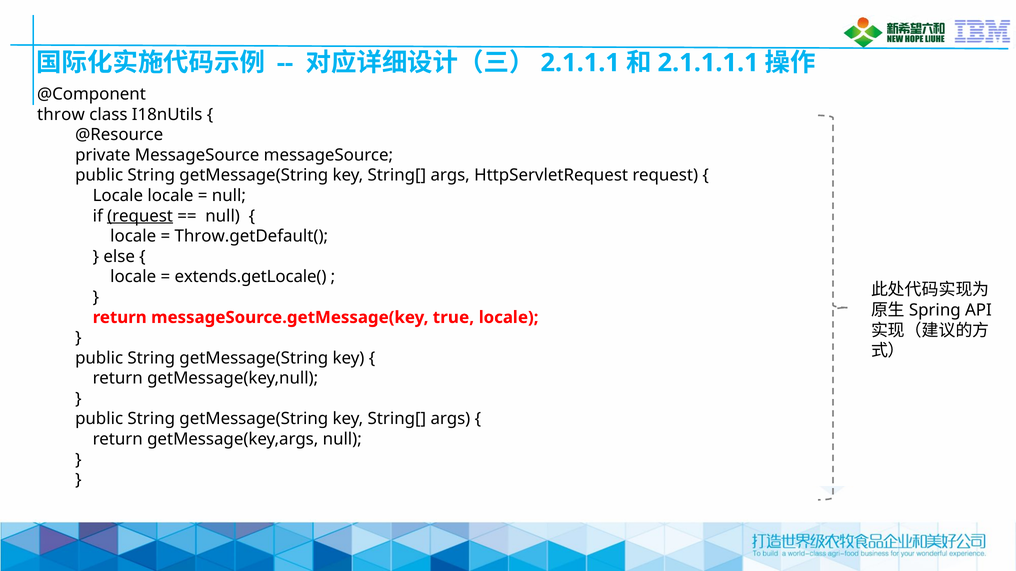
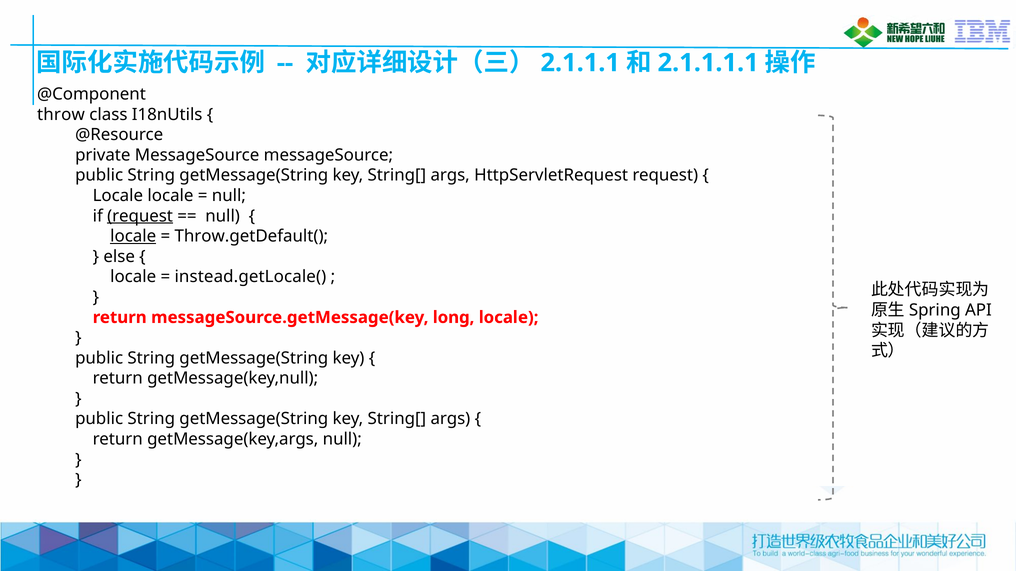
locale underline: none -> present (133, 236)
extends.getLocale(: extends.getLocale( -> instead.getLocale( (250, 277)
true: true -> long (454, 318)
